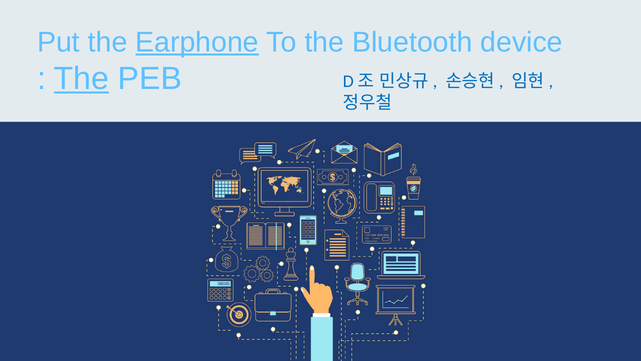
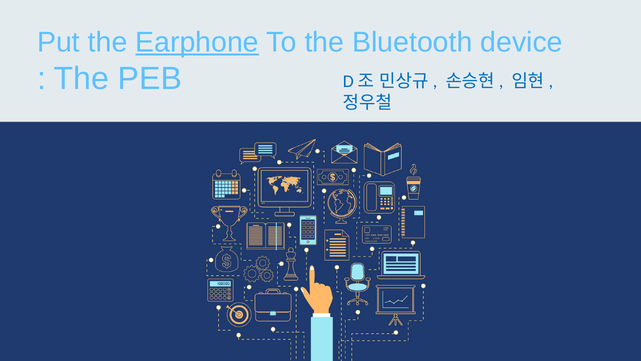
The underline: present -> none (82, 79)
